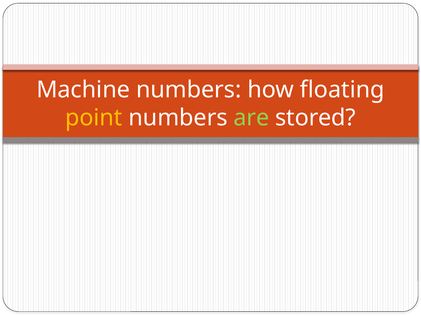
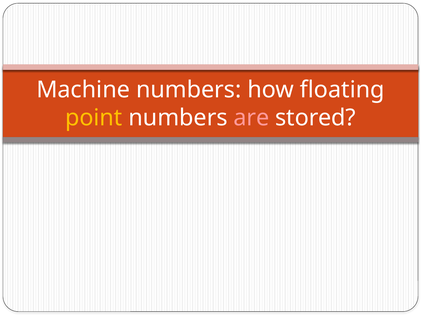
are colour: light green -> pink (251, 118)
